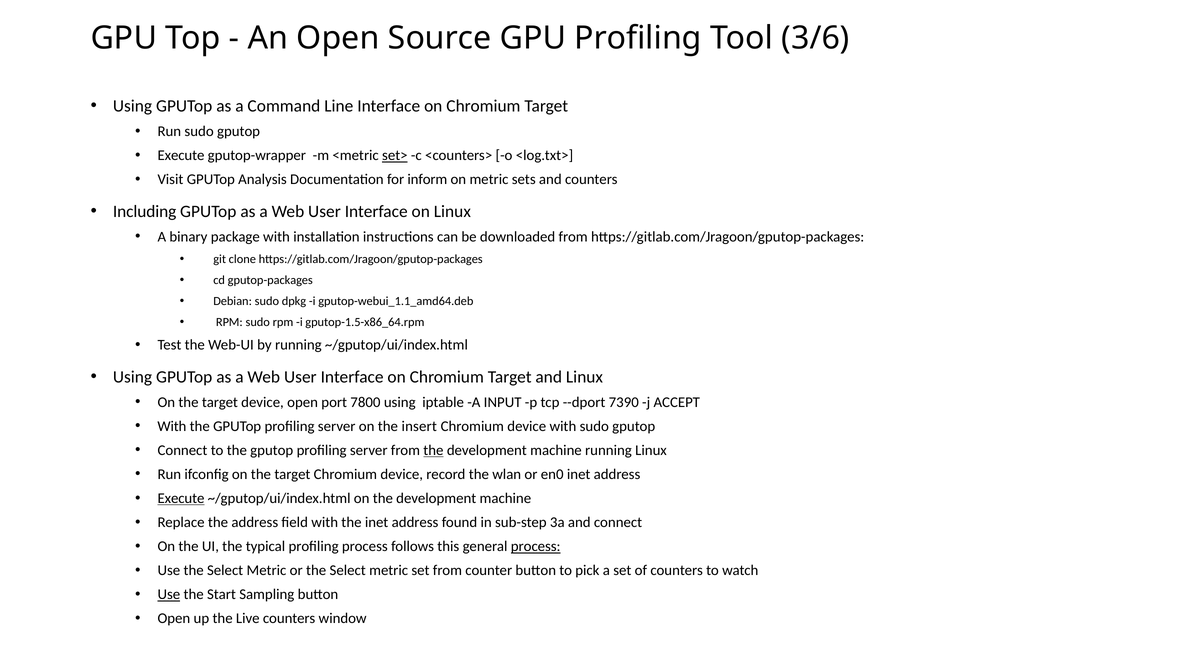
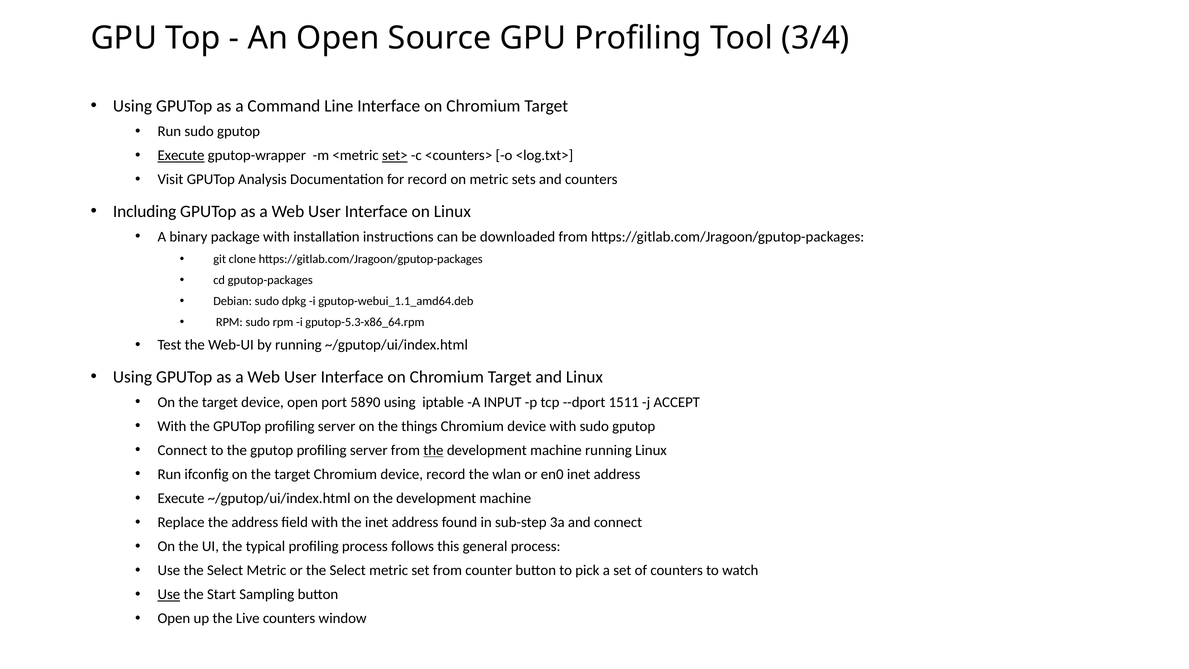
3/6: 3/6 -> 3/4 (816, 38)
Execute underline: none -> present (181, 155)
for inform: inform -> record (427, 179)
gputop-1.5-x86_64.rpm: gputop-1.5-x86_64.rpm -> gputop-5.3-x86_64.rpm (365, 322)
7800: 7800 -> 5890 (365, 402)
7390: 7390 -> 1511 (624, 402)
insert: insert -> things (419, 426)
Execute underline: present -> none (181, 498)
process underline: present -> none (536, 546)
